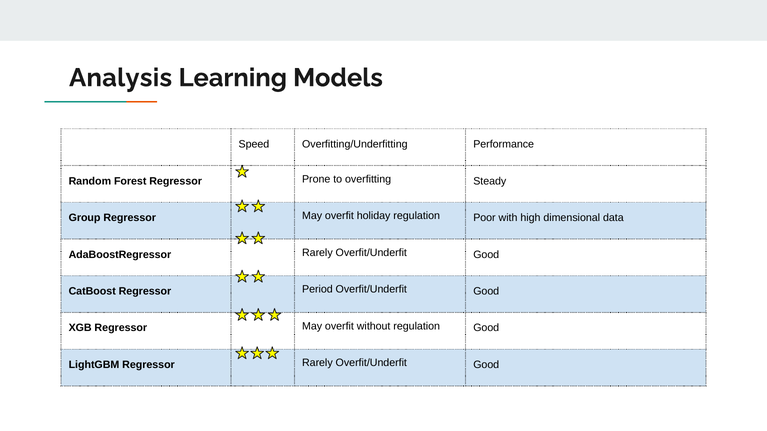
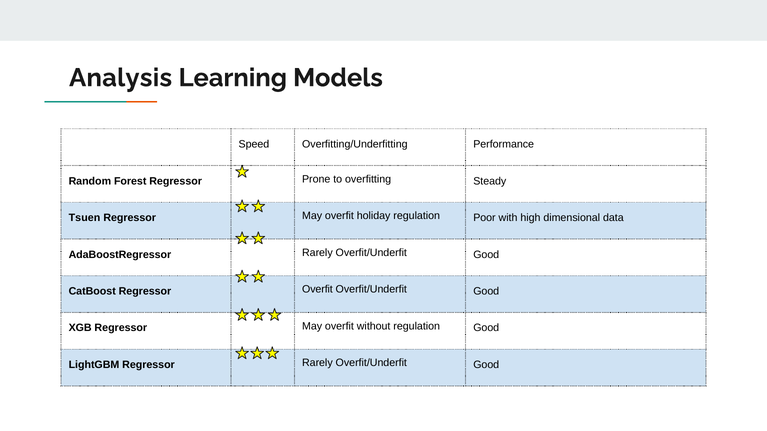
Group: Group -> Tsuen (85, 218)
Regressor Period: Period -> Overfit (317, 290)
